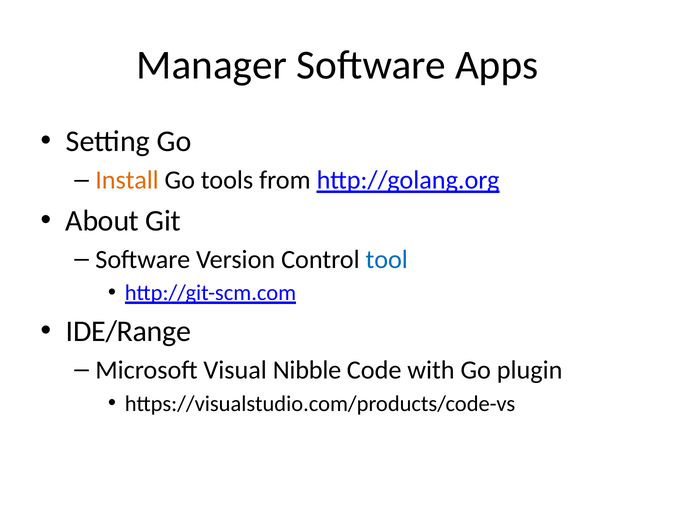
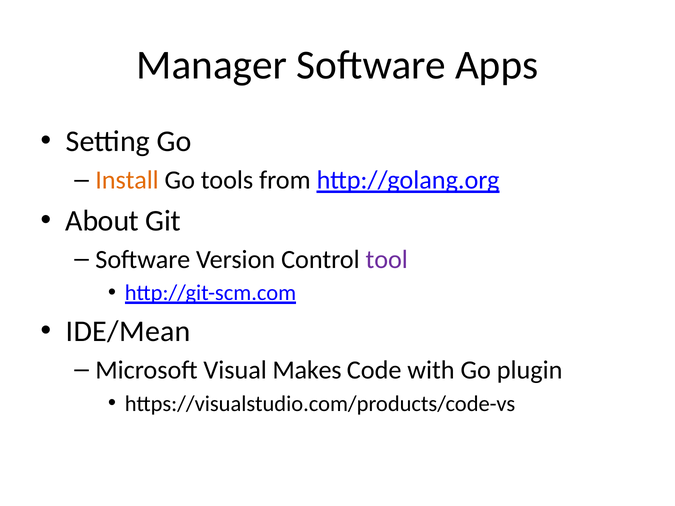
tool colour: blue -> purple (387, 260)
IDE/Range: IDE/Range -> IDE/Mean (128, 332)
Nibble: Nibble -> Makes (307, 370)
